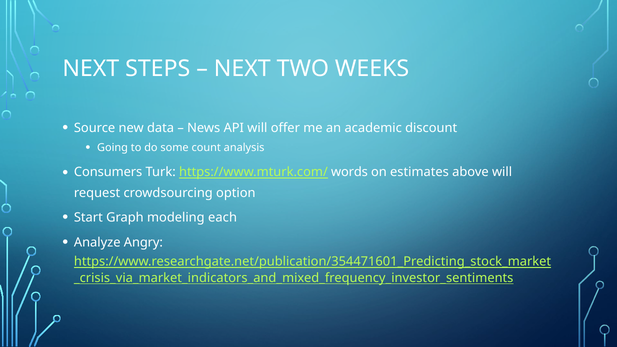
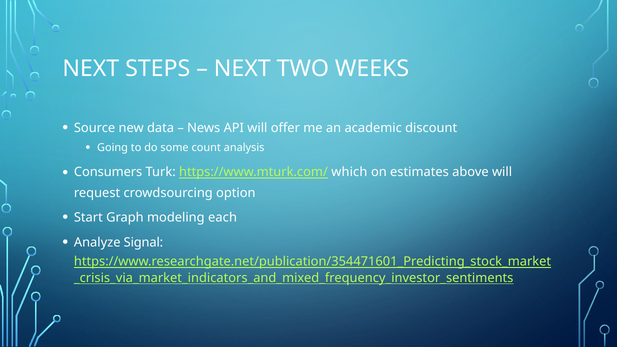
words: words -> which (349, 172)
Angry: Angry -> Signal (143, 243)
